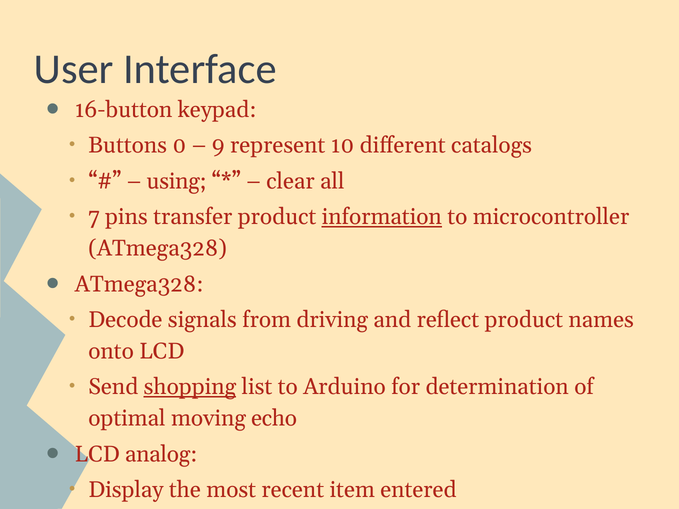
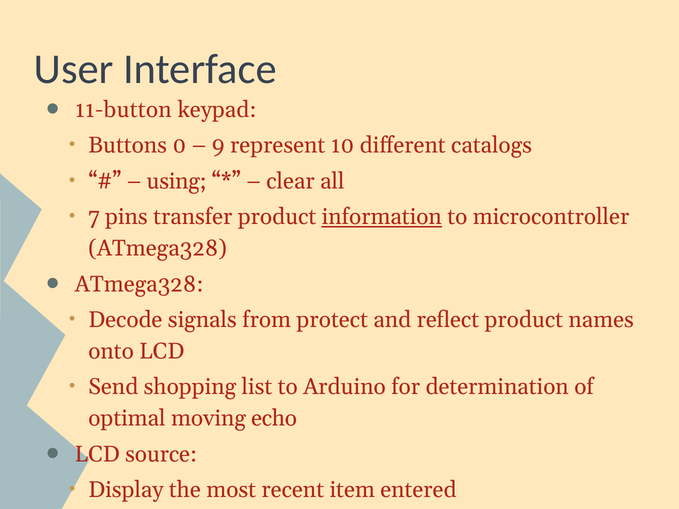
16-button: 16-button -> 11-button (123, 110)
driving: driving -> protect (332, 320)
shopping underline: present -> none (190, 387)
analog: analog -> source (161, 454)
